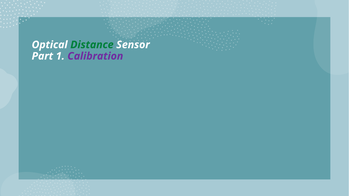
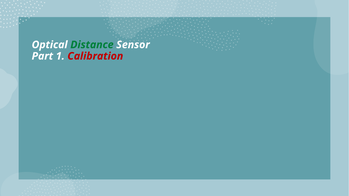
Calibration colour: purple -> red (95, 56)
